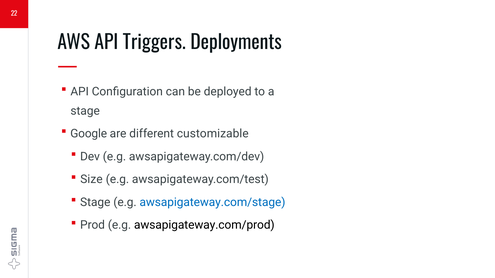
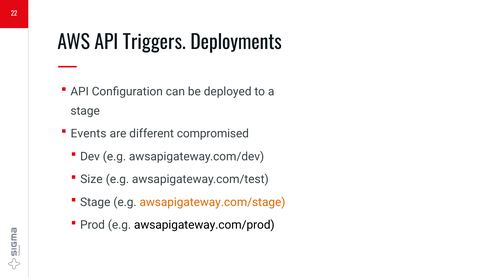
Google: Google -> Events (89, 134)
customizable: customizable -> compromised (213, 134)
awsapigateway.com/stage colour: blue -> orange (212, 203)
